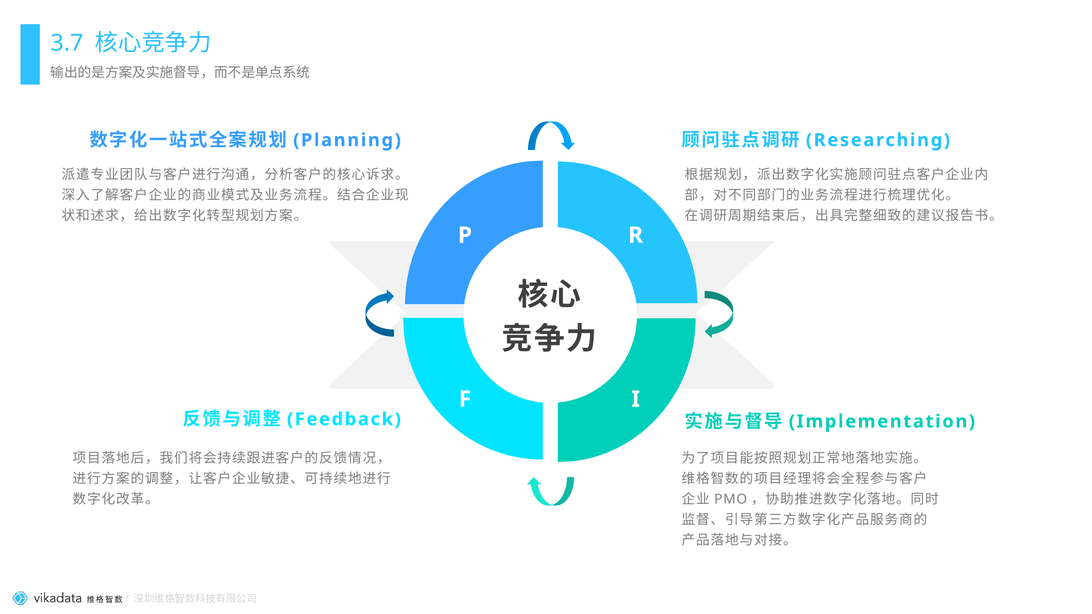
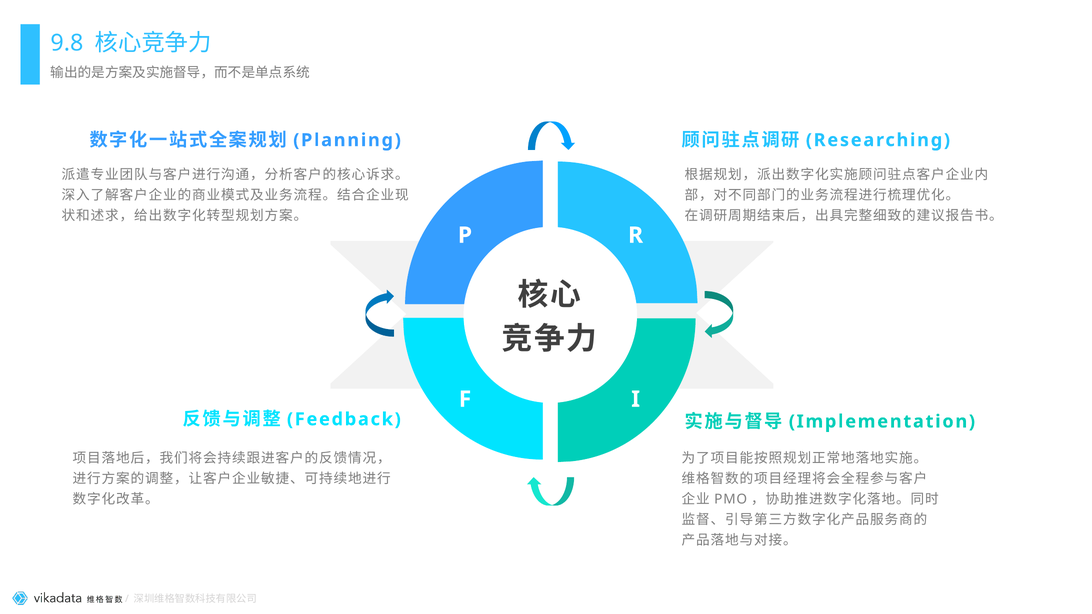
3.7: 3.7 -> 9.8 (67, 43)
